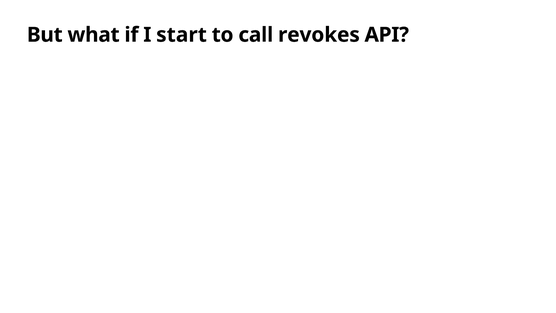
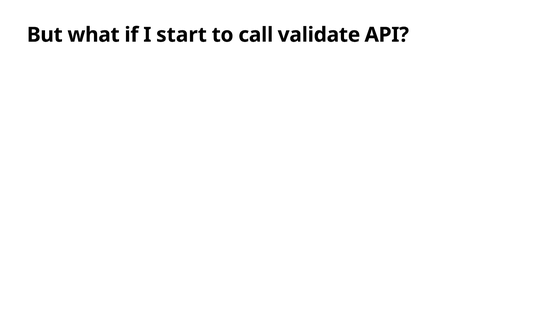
revokes: revokes -> validate (319, 35)
